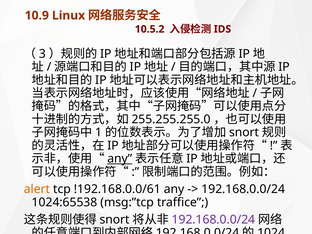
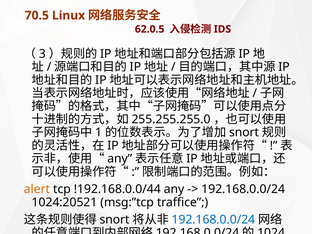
10.9: 10.9 -> 70.5 (37, 15)
10.5.2: 10.5.2 -> 62.0.5 (150, 29)
any underline: present -> none (120, 159)
!192.168.0.0/61: !192.168.0.0/61 -> !192.168.0.0/44 (117, 189)
1024:65538: 1024:65538 -> 1024:20521 (65, 202)
192.168.0.0/24 colour: purple -> blue (213, 220)
